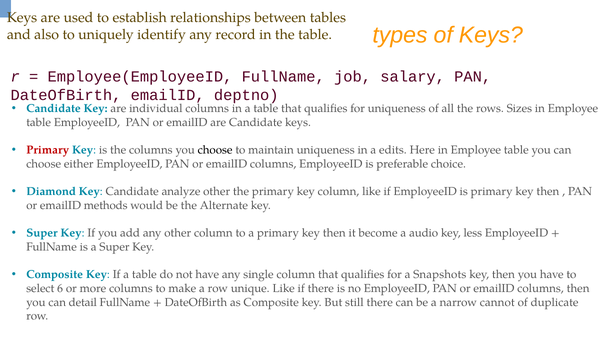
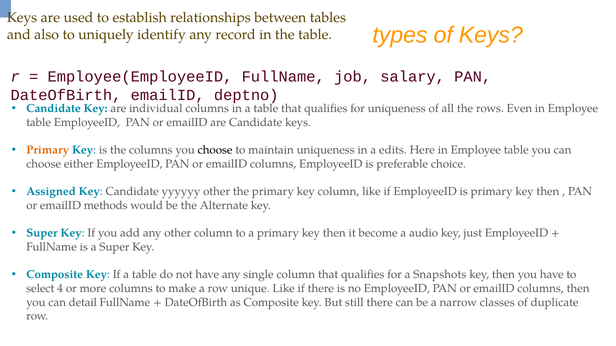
Sizes: Sizes -> Even (519, 109)
Primary colour: red -> orange (48, 150)
Diamond: Diamond -> Assigned (51, 192)
analyze: analyze -> yyyyyy (181, 192)
less: less -> just (473, 233)
6: 6 -> 4 (60, 289)
cannot: cannot -> classes (497, 303)
